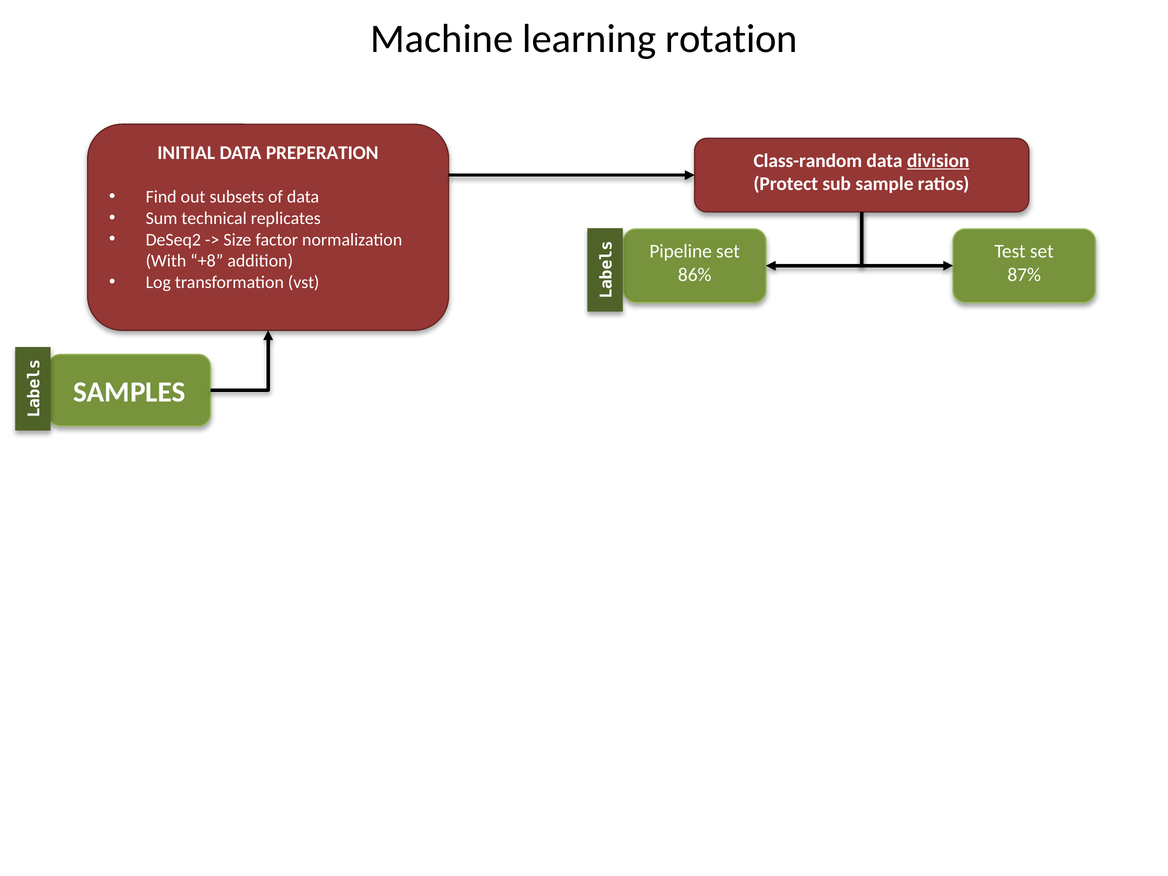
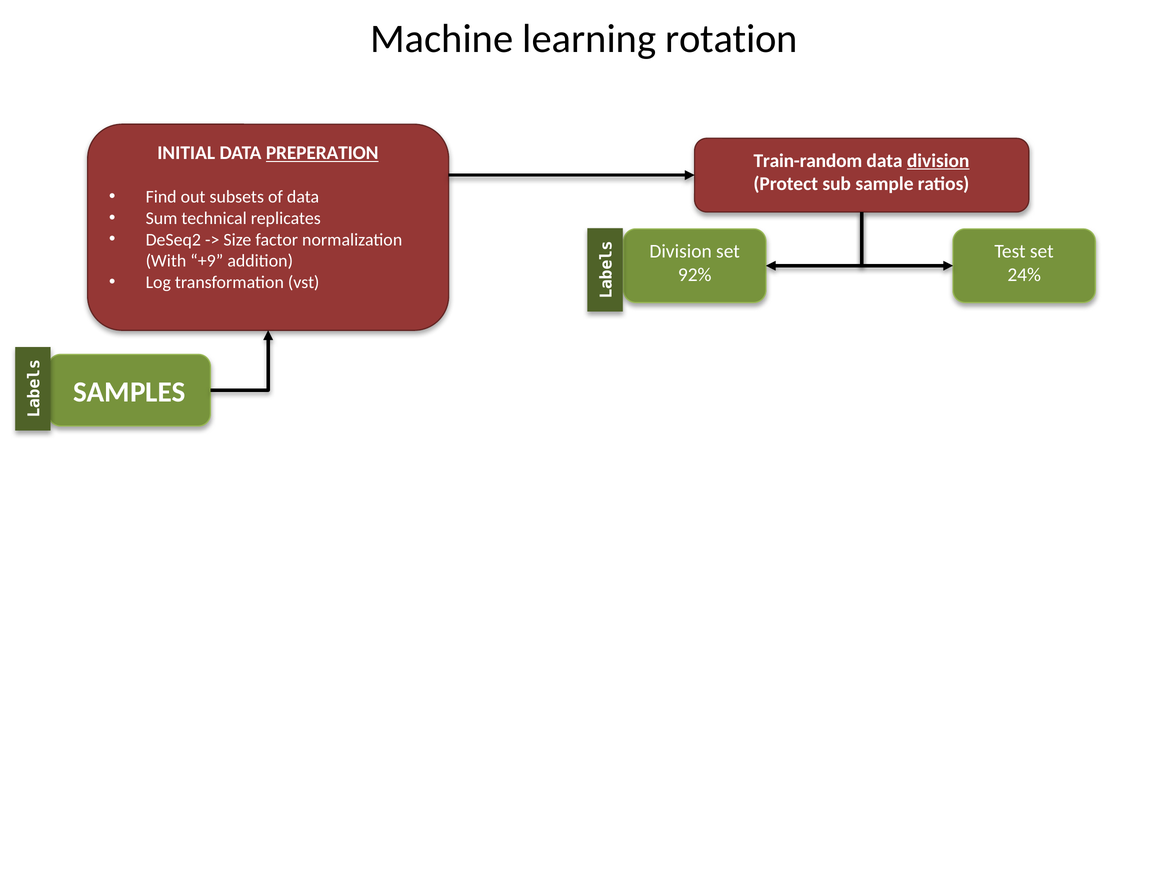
PREPERATION underline: none -> present (322, 153)
Class-random: Class-random -> Train-random (808, 161)
Pipeline: Pipeline -> Division (681, 251)
+8: +8 -> +9 (207, 261)
86%: 86% -> 92% (695, 275)
87%: 87% -> 24% (1024, 275)
